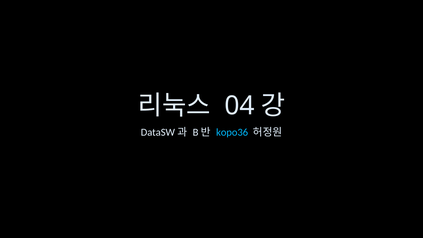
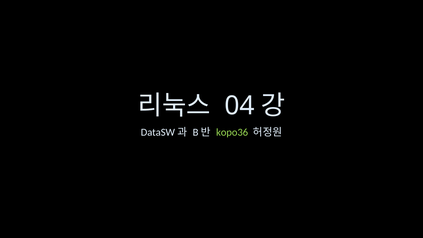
kopo36 colour: light blue -> light green (232, 132)
